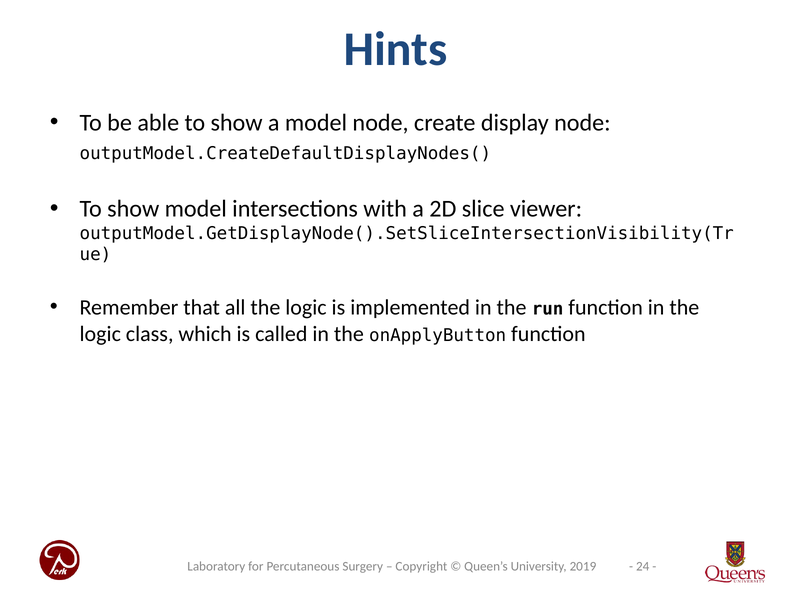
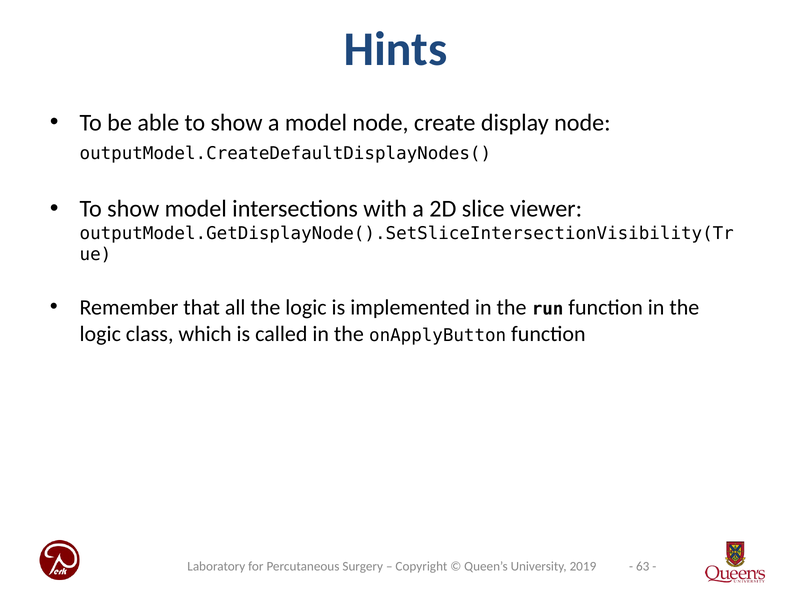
24: 24 -> 63 (643, 566)
